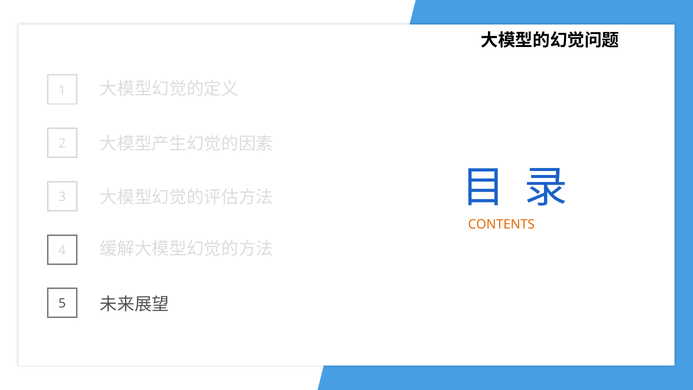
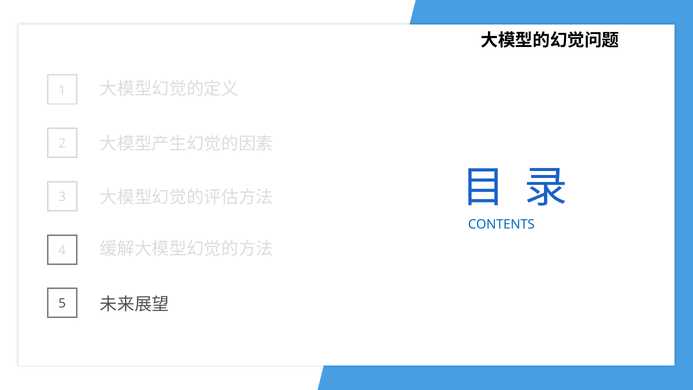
CONTENTS colour: orange -> blue (501, 224)
